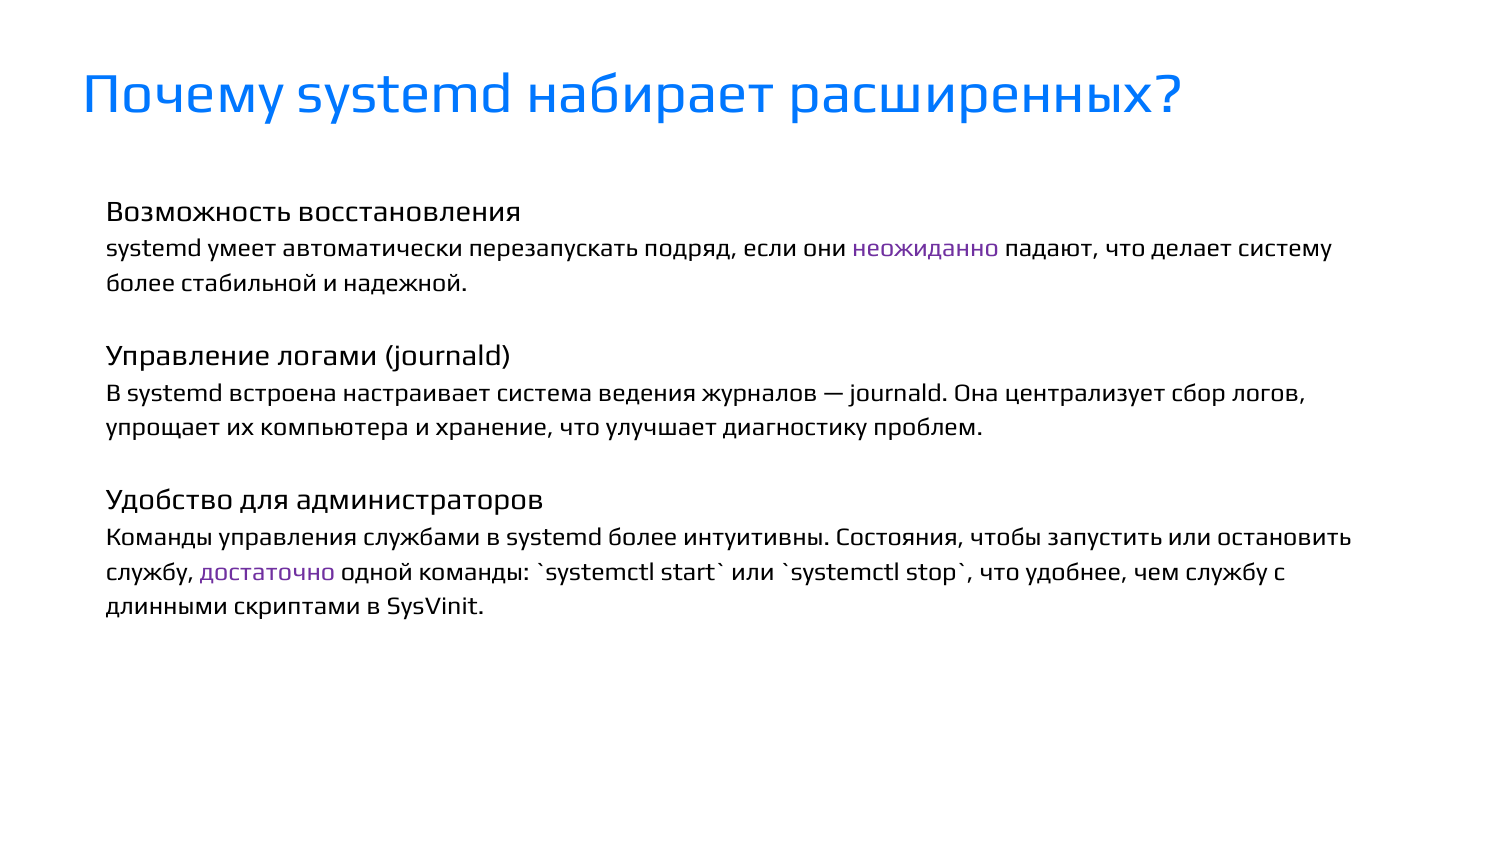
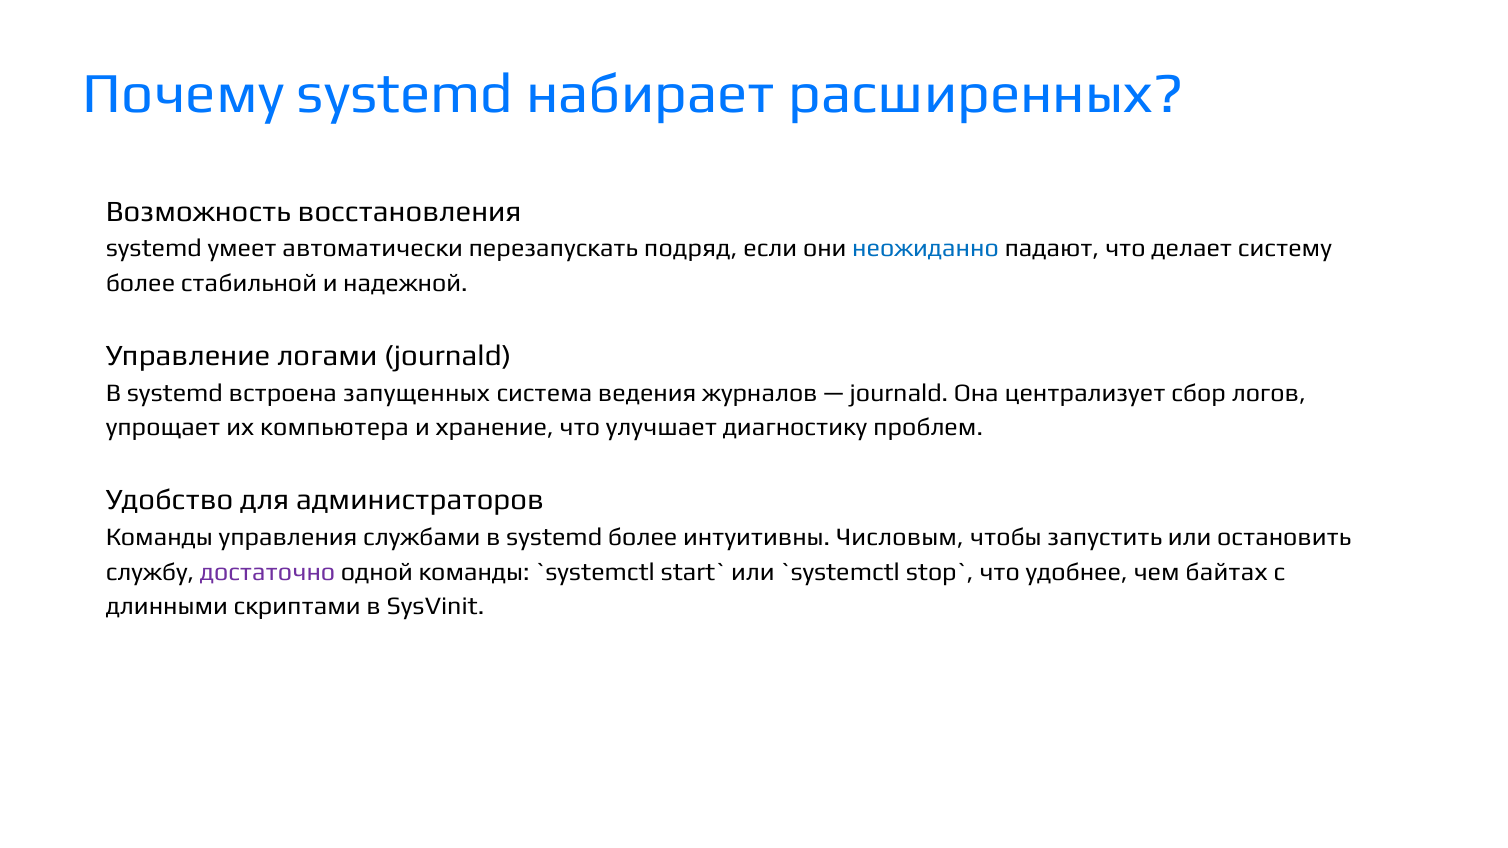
неожиданно colour: purple -> blue (926, 248)
настраивает: настраивает -> запущенных (417, 393)
Состояния: Состояния -> Числовым (900, 537)
чем службу: службу -> байтах (1227, 572)
